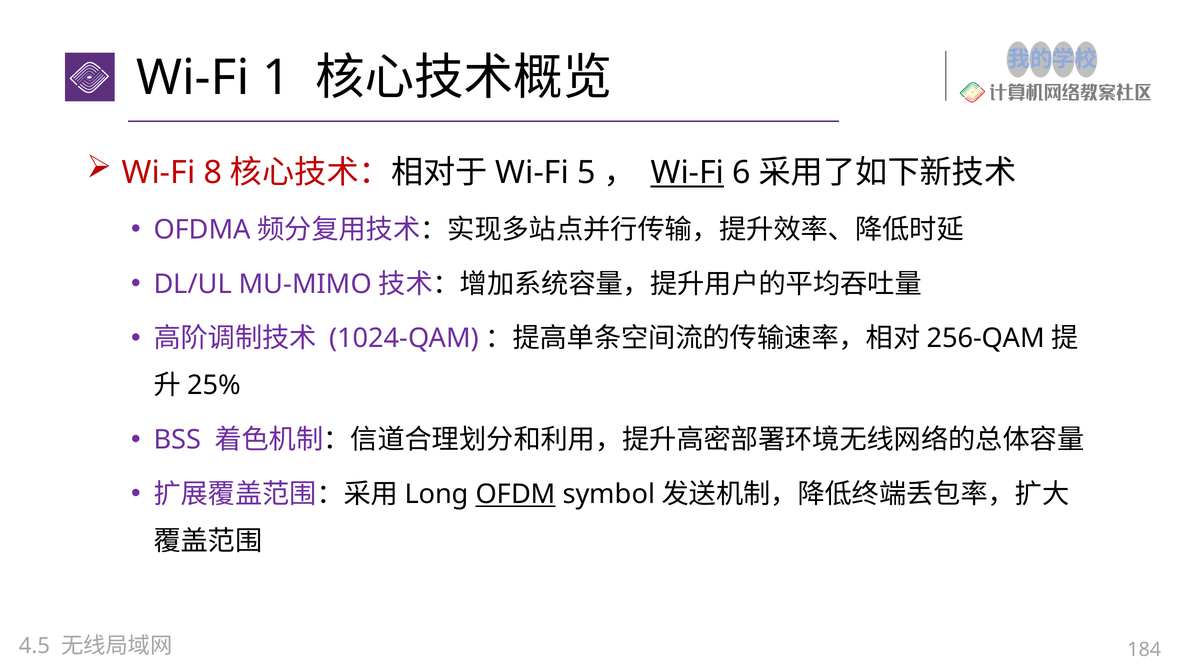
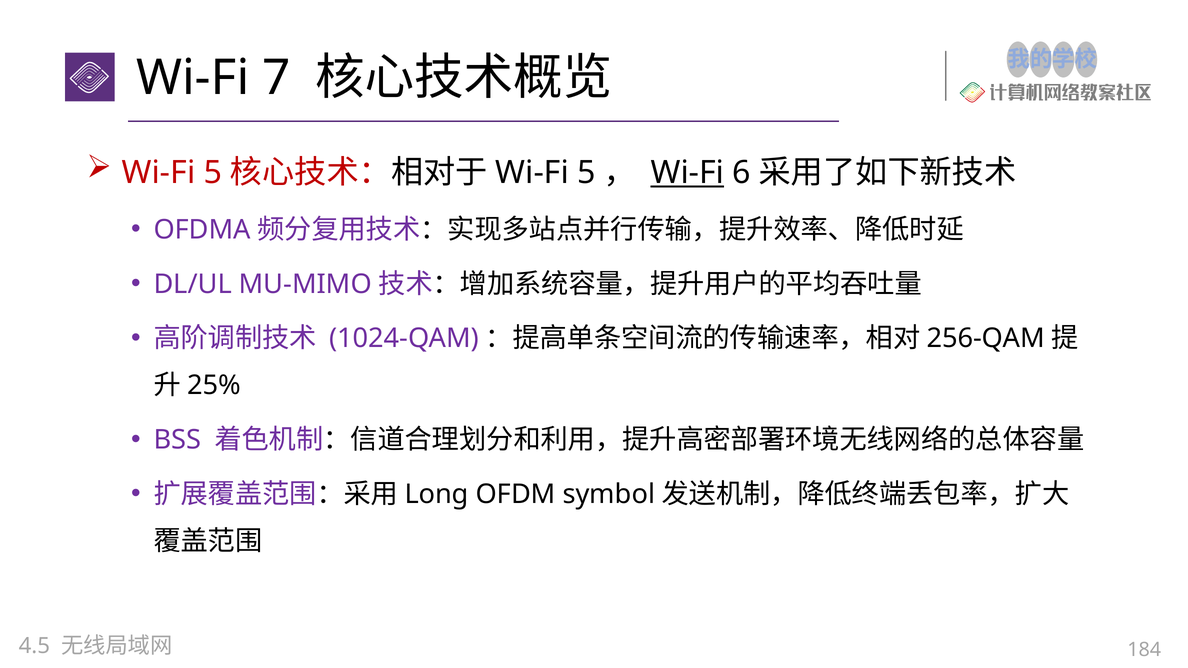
1: 1 -> 7 (276, 78)
8: 8 -> 5 (213, 173)
OFDM underline: present -> none (516, 495)
